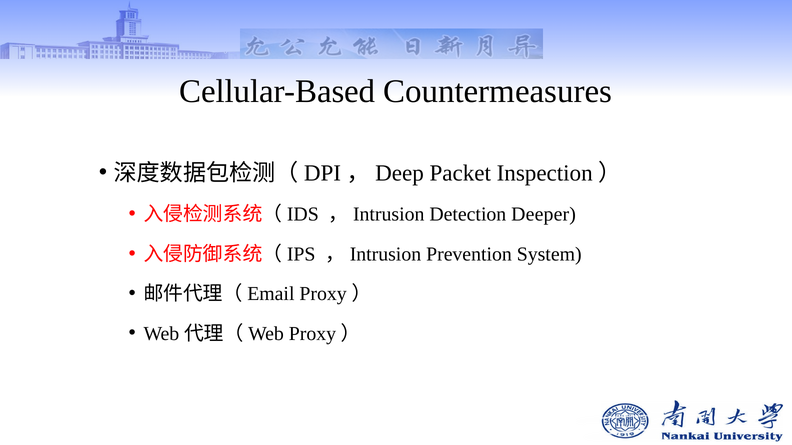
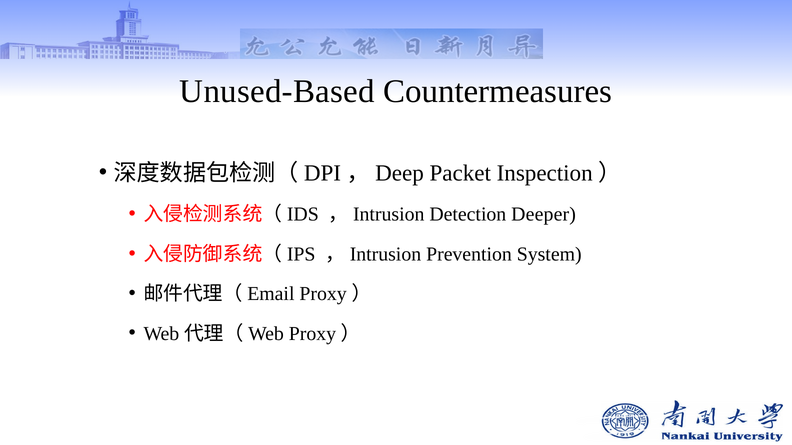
Cellular-Based: Cellular-Based -> Unused-Based (277, 92)
